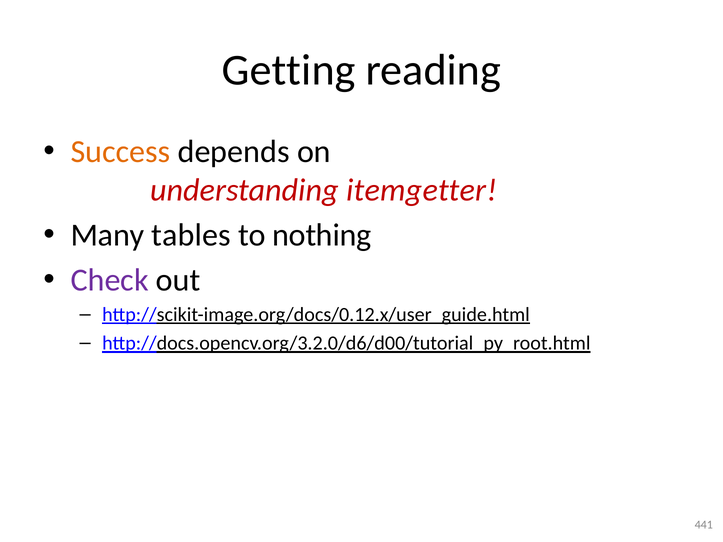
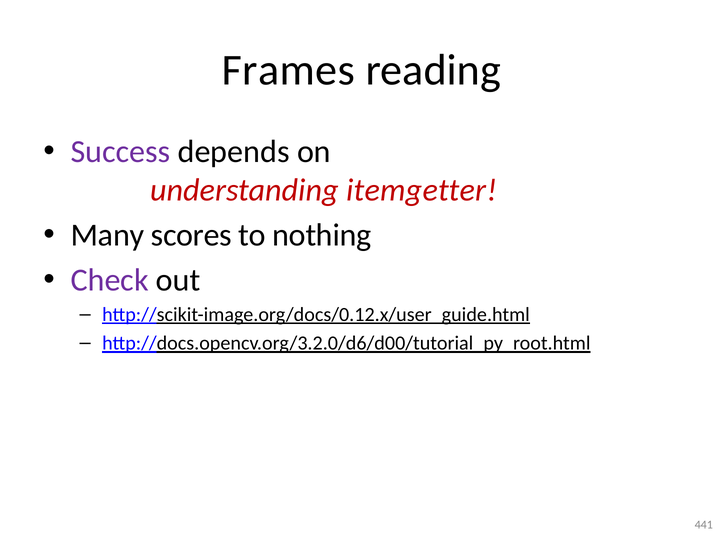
Getting: Getting -> Frames (288, 70)
Success colour: orange -> purple (120, 152)
tables: tables -> scores (191, 235)
